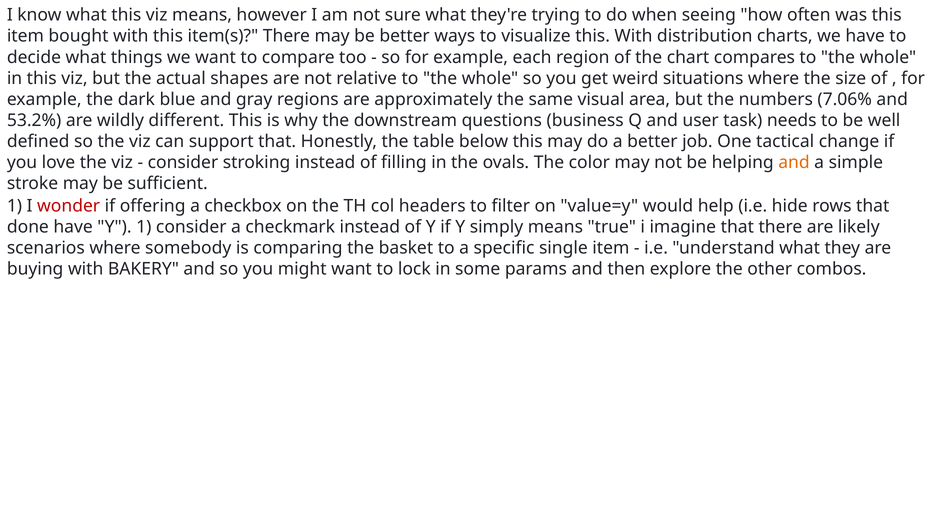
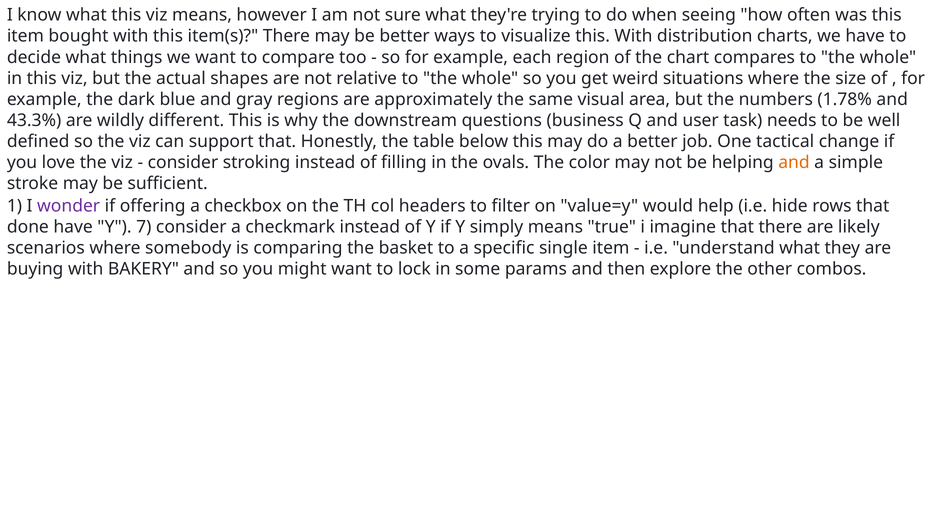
7.06%: 7.06% -> 1.78% (845, 99)
53.2%: 53.2% -> 43.3% (34, 120)
wonder colour: red -> purple (69, 206)
Y 1: 1 -> 7 (144, 227)
